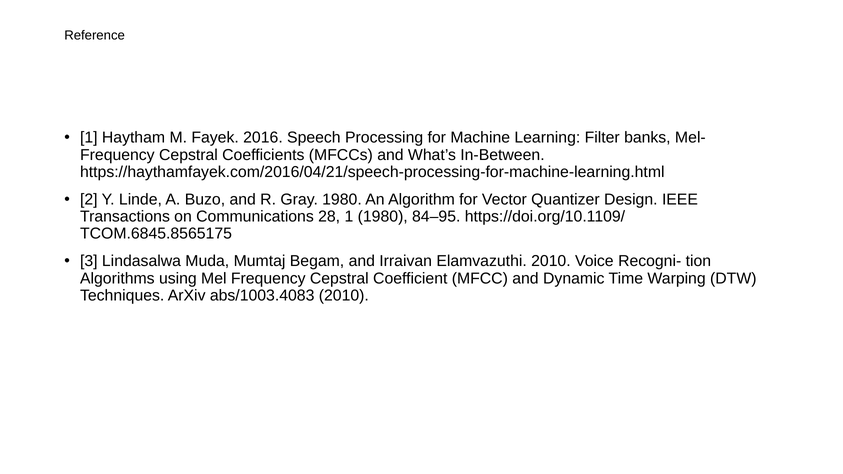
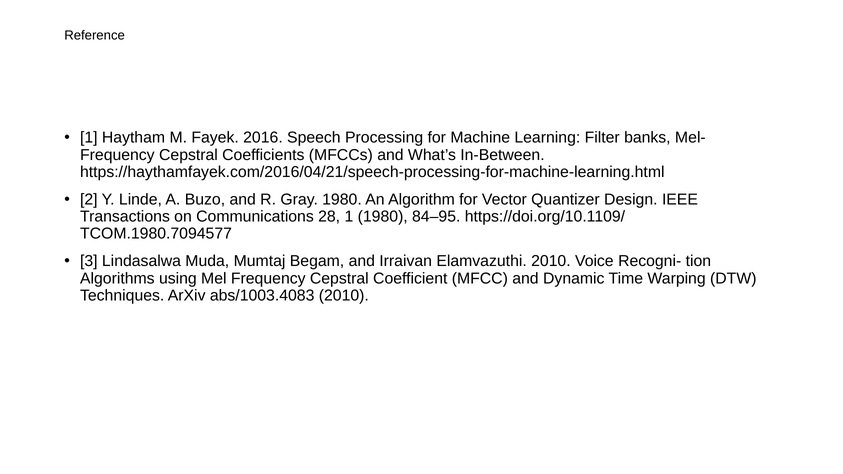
TCOM.6845.8565175: TCOM.6845.8565175 -> TCOM.1980.7094577 (156, 234)
